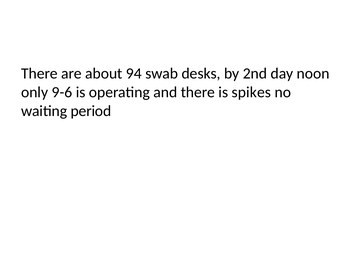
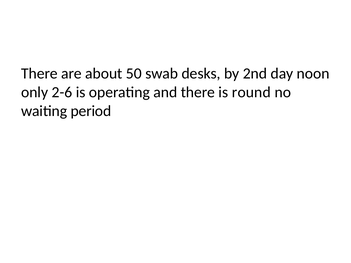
94: 94 -> 50 (134, 74)
9-6: 9-6 -> 2-6 (62, 92)
spikes: spikes -> round (251, 92)
